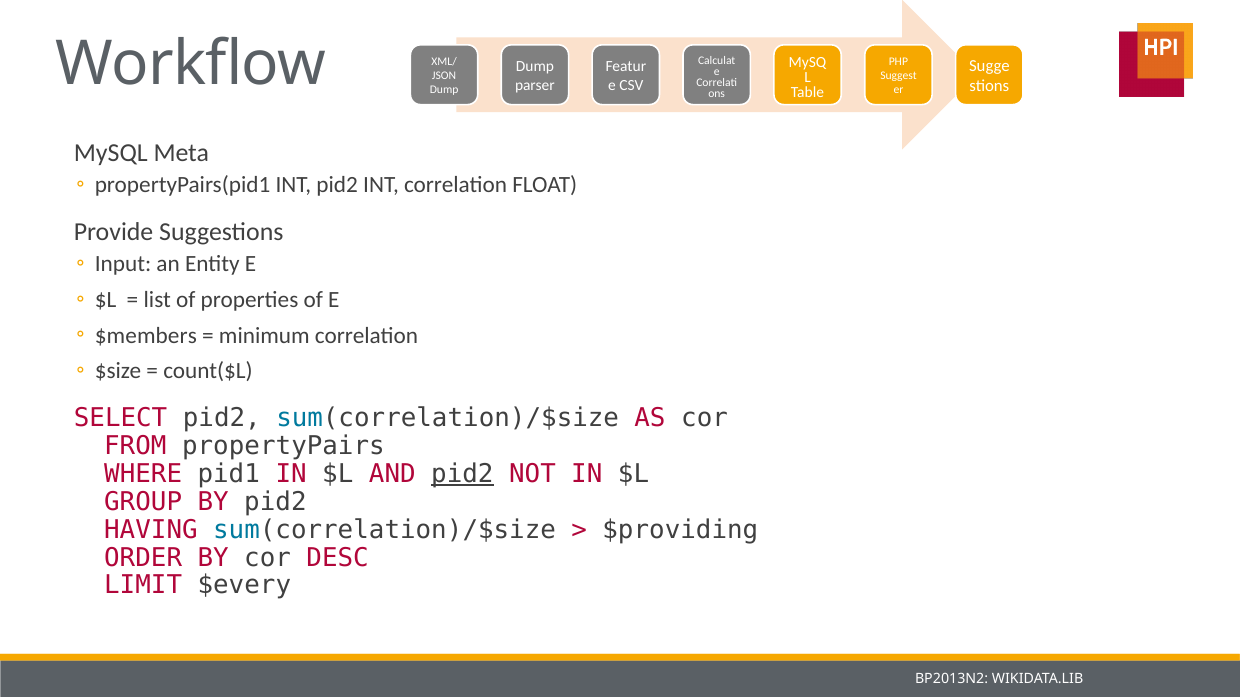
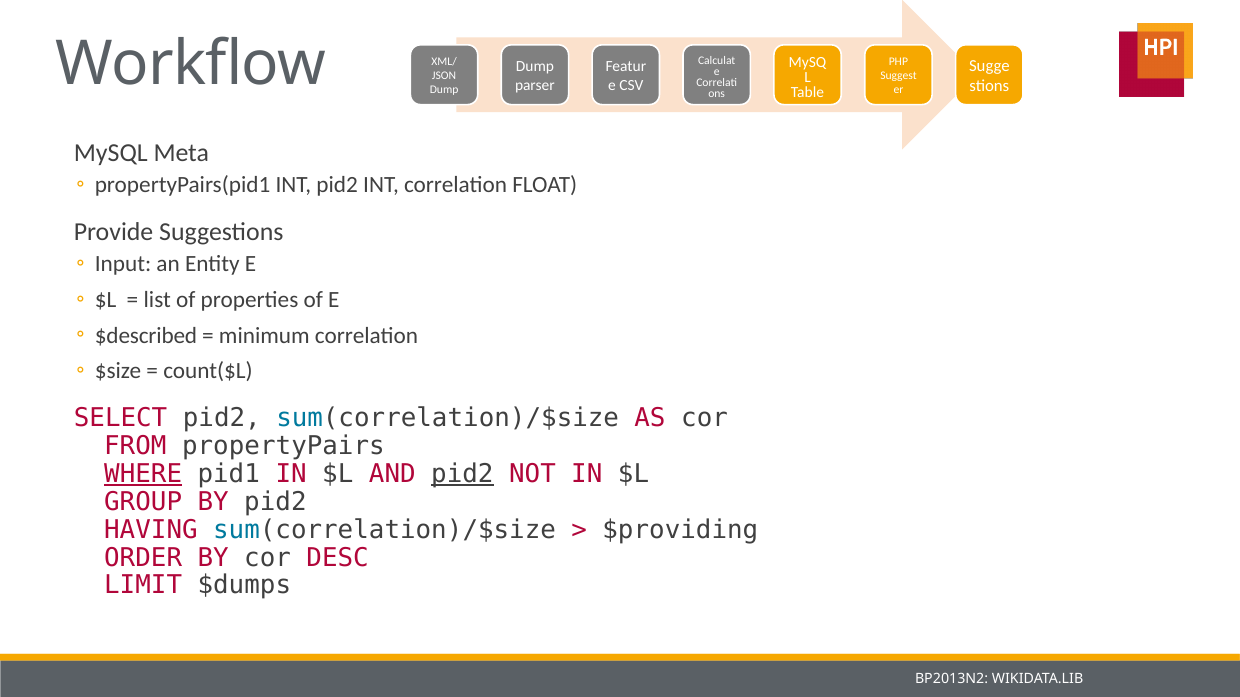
$members: $members -> $described (146, 336)
WHERE underline: none -> present (143, 474)
$every: $every -> $dumps (244, 586)
